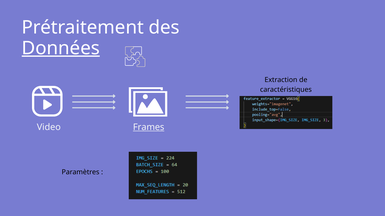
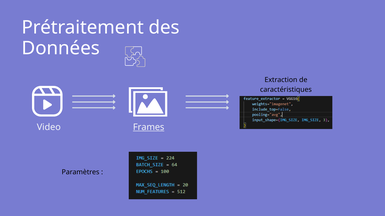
Données underline: present -> none (61, 48)
